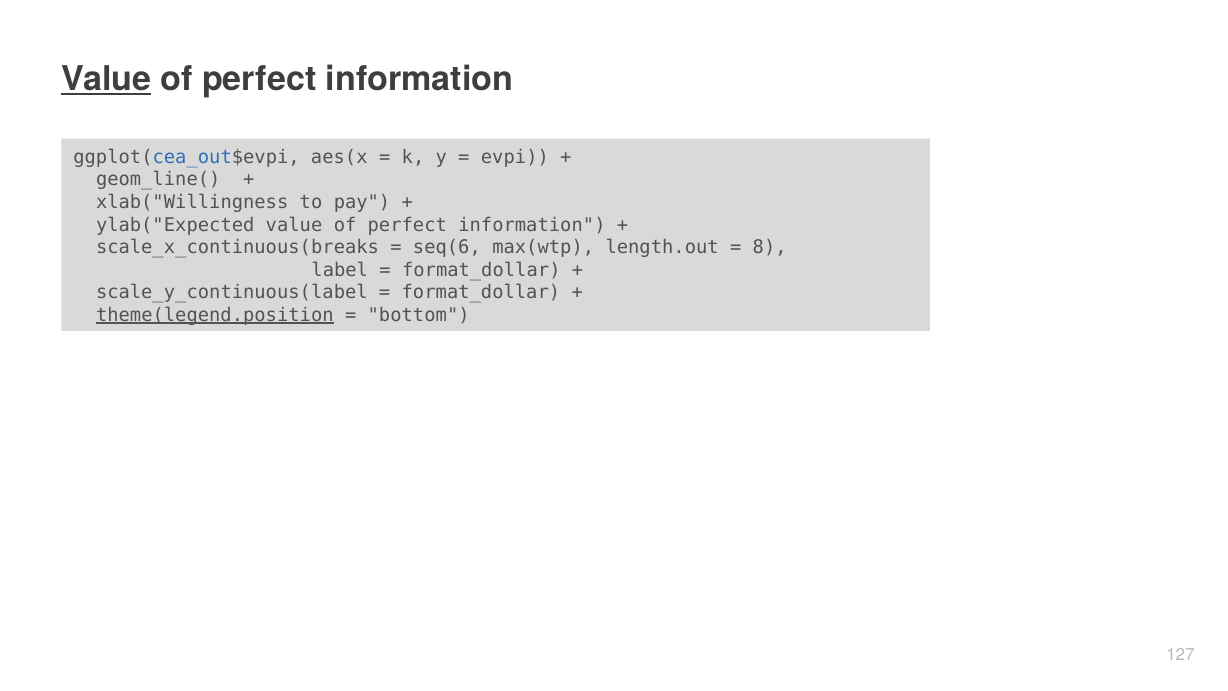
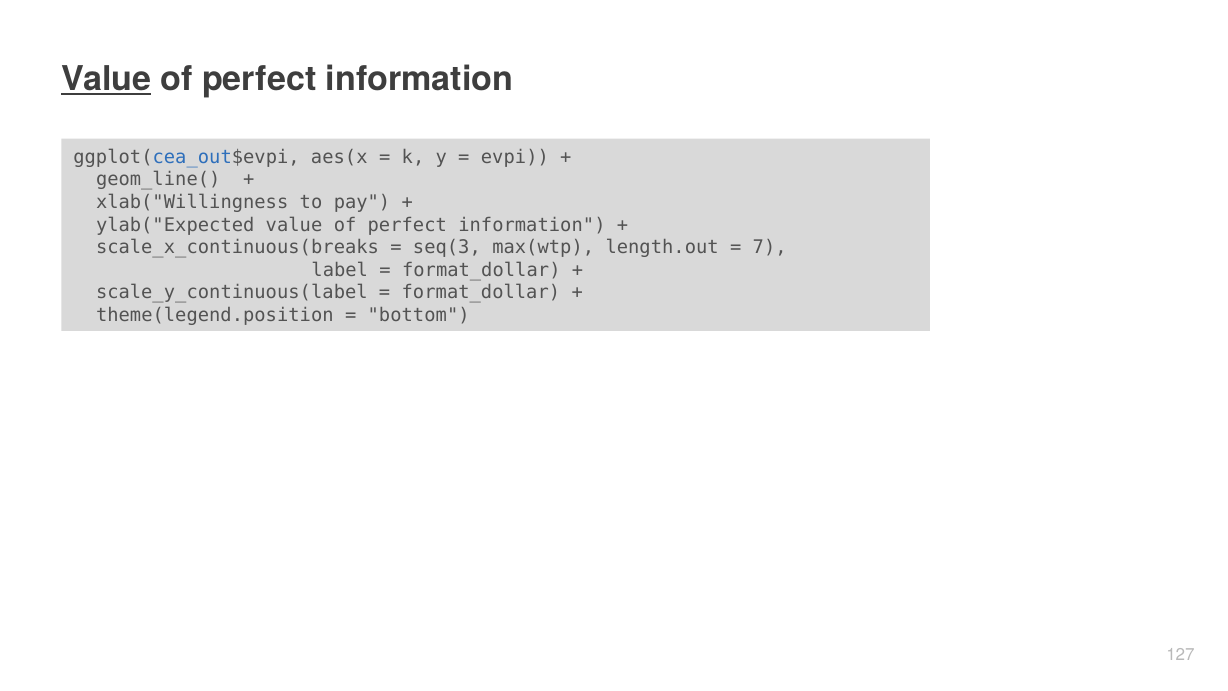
seq(6: seq(6 -> seq(3 (447, 247)
8: 8 -> 7 (770, 247)
theme(legend.position underline: present -> none (215, 315)
